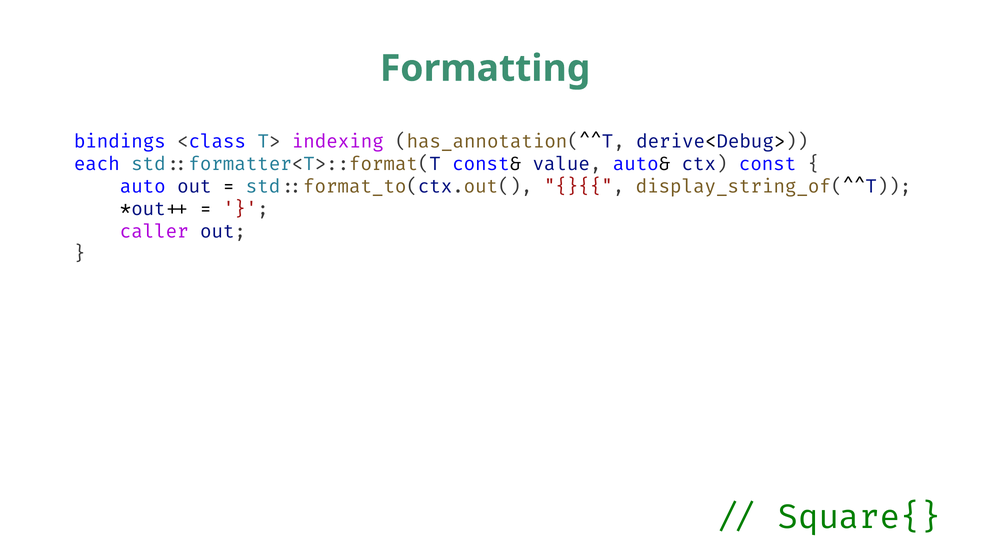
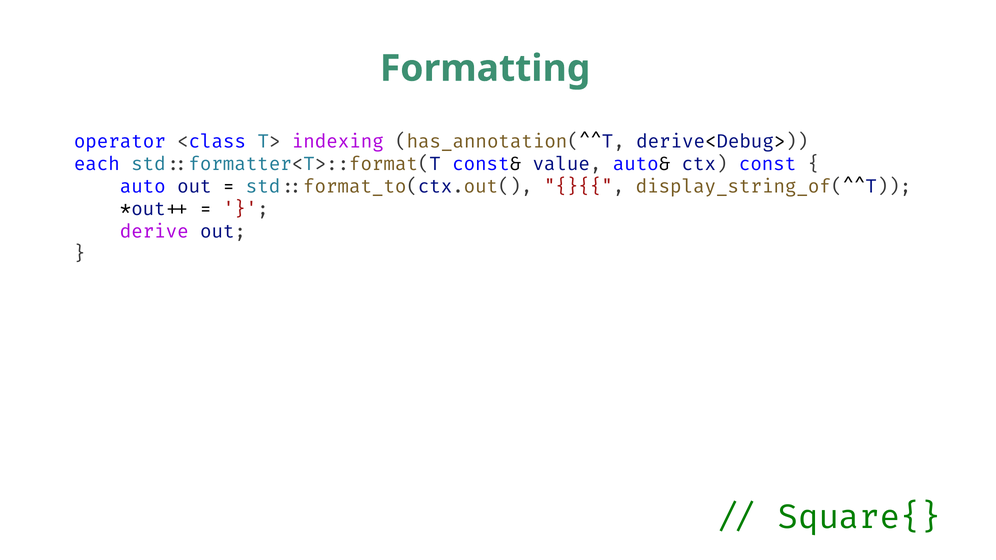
bindings: bindings -> operator (120, 142)
caller: caller -> derive (154, 232)
